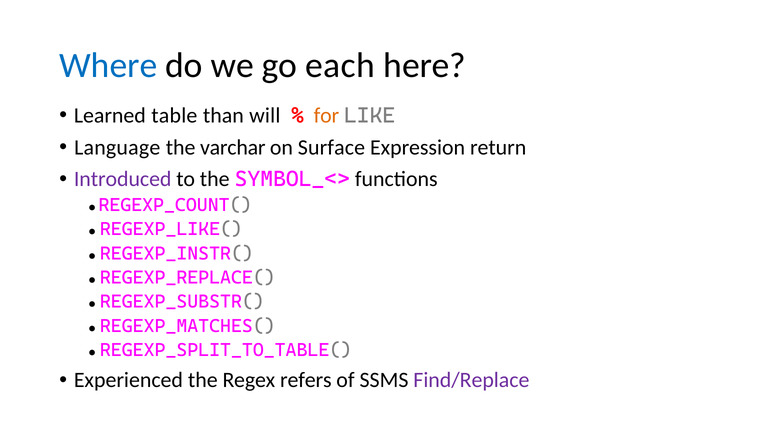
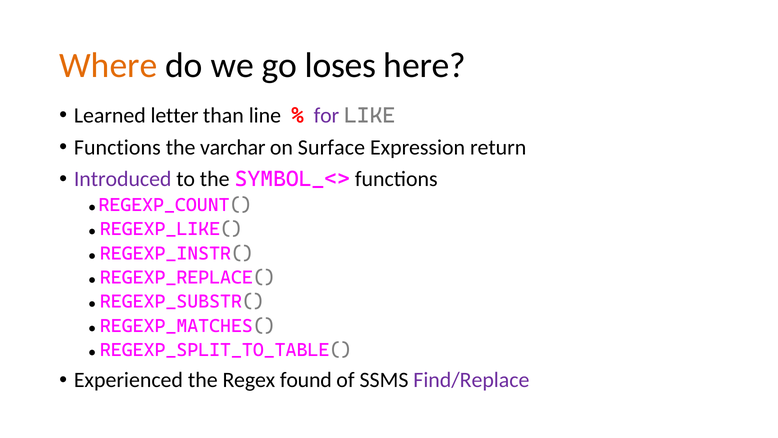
Where colour: blue -> orange (108, 65)
each: each -> loses (340, 65)
table: table -> letter (175, 115)
will: will -> line (265, 115)
for colour: orange -> purple (326, 115)
Language: Language -> Functions (117, 147)
refers: refers -> found (306, 380)
